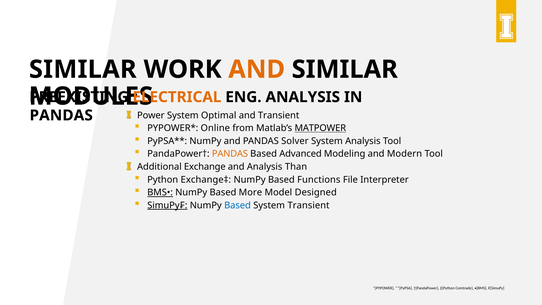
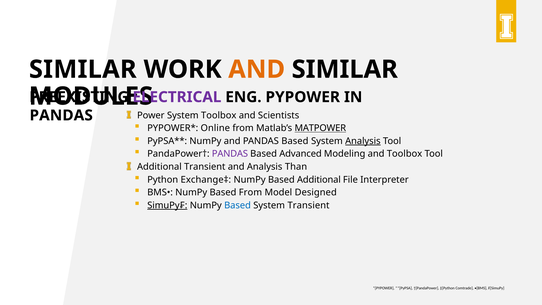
ELECTRICAL colour: orange -> purple (177, 97)
ENG ANALYSIS: ANALYSIS -> PYPOWER (303, 97)
System Optimal: Optimal -> Toolbox (219, 115)
and Transient: Transient -> Scientists (279, 115)
and PANDAS Solver: Solver -> Based (295, 141)
Analysis underline: none -> present (363, 141)
PANDAS colour: orange -> purple (230, 154)
and Modern: Modern -> Toolbox (405, 154)
Additional Exchange: Exchange -> Transient (205, 167)
Based Functions: Functions -> Additional (319, 180)
BMS• underline: present -> none (160, 192)
Based More: More -> From (250, 192)
